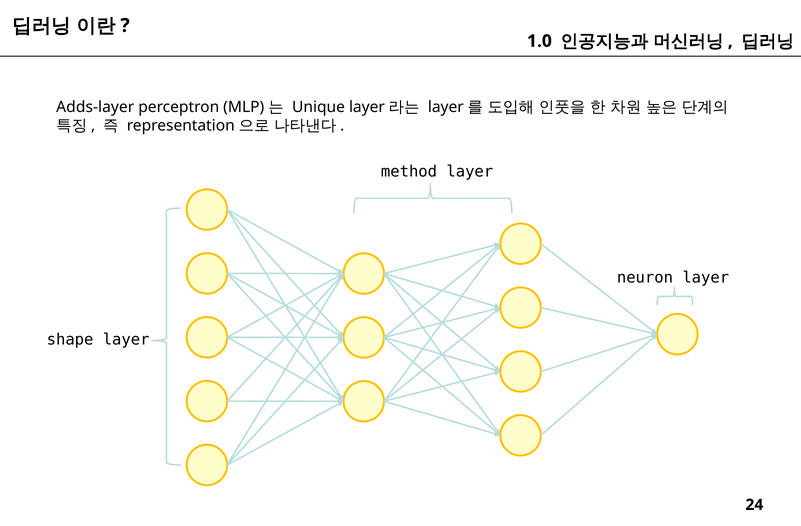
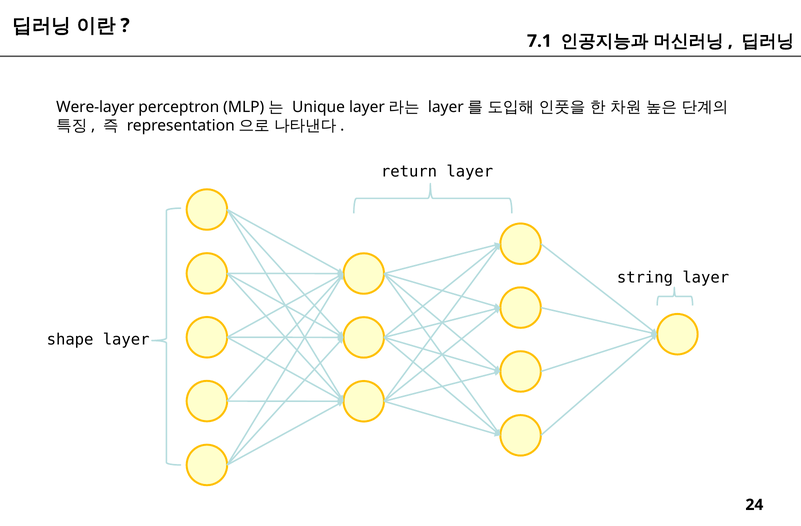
1.0: 1.0 -> 7.1 (539, 41)
Adds-layer: Adds-layer -> Were-layer (95, 107)
method: method -> return (409, 172)
neuron: neuron -> string (645, 278)
